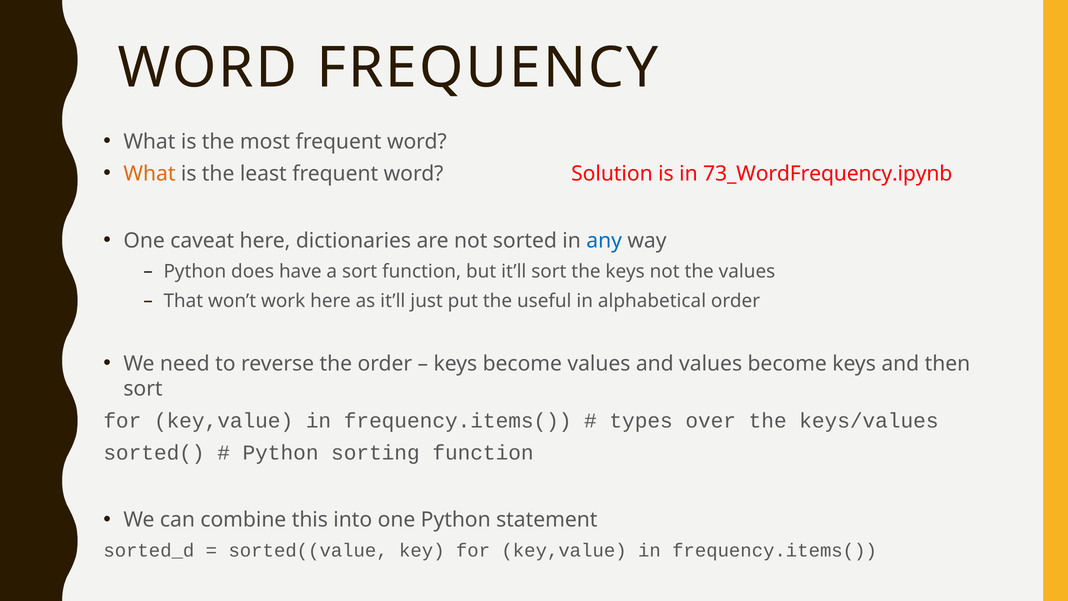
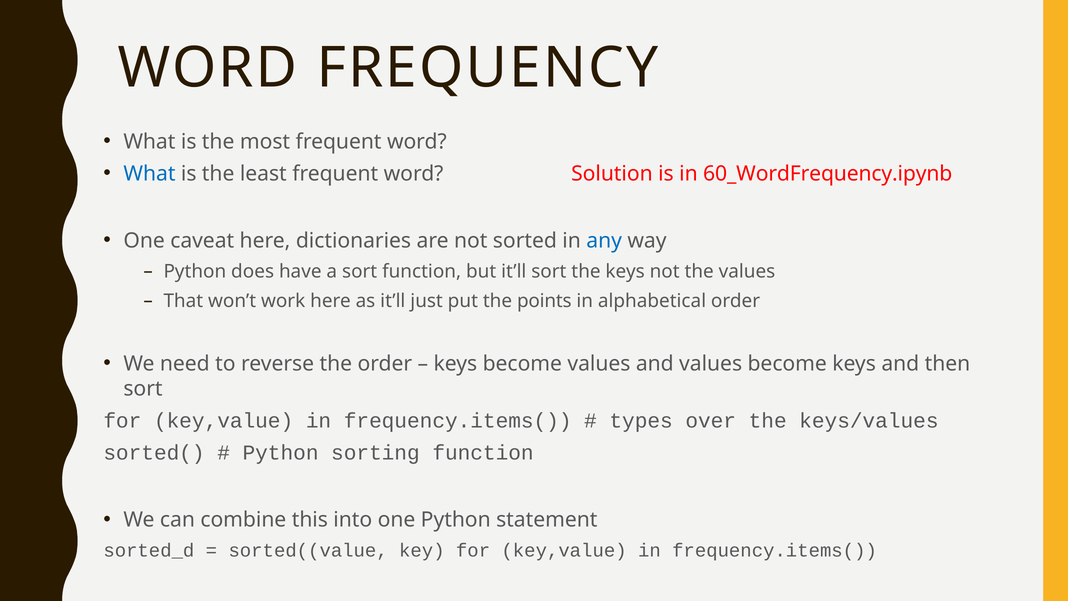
What colour: orange -> blue (149, 174)
73_WordFrequency.ipynb: 73_WordFrequency.ipynb -> 60_WordFrequency.ipynb (828, 174)
useful: useful -> points (544, 301)
